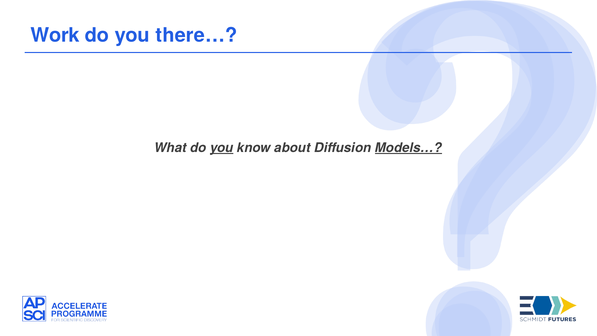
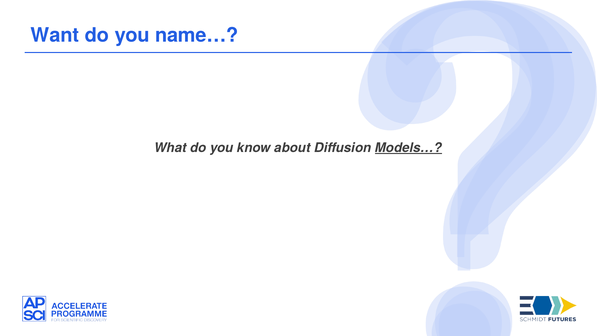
Work: Work -> Want (55, 35)
there…: there… -> name… (197, 35)
you underline: present -> none (222, 148)
